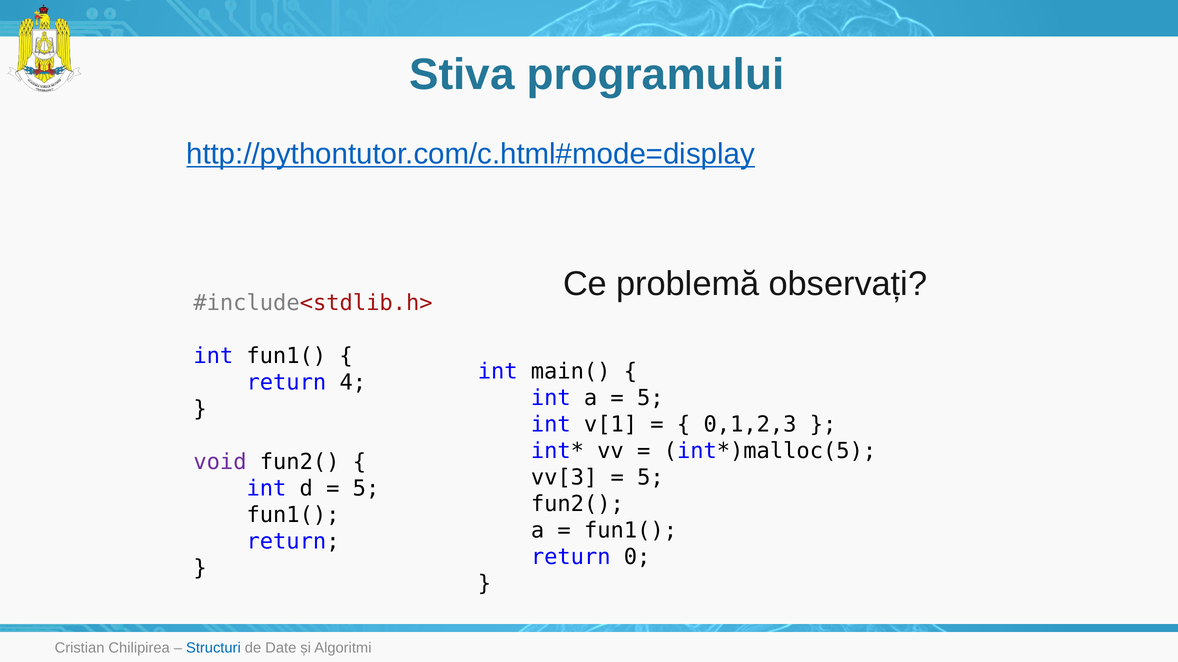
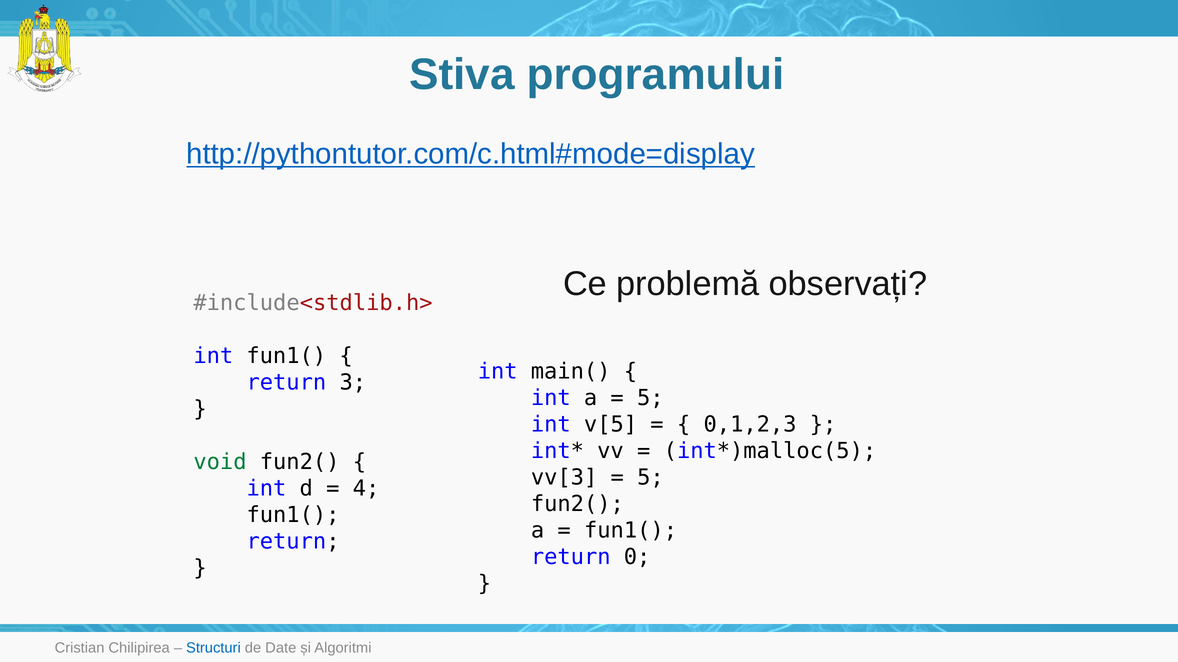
4: 4 -> 3 (353, 383)
v[1: v[1 -> v[5 (611, 425)
void colour: purple -> green (220, 462)
5: 5 -> 4 (366, 489)
